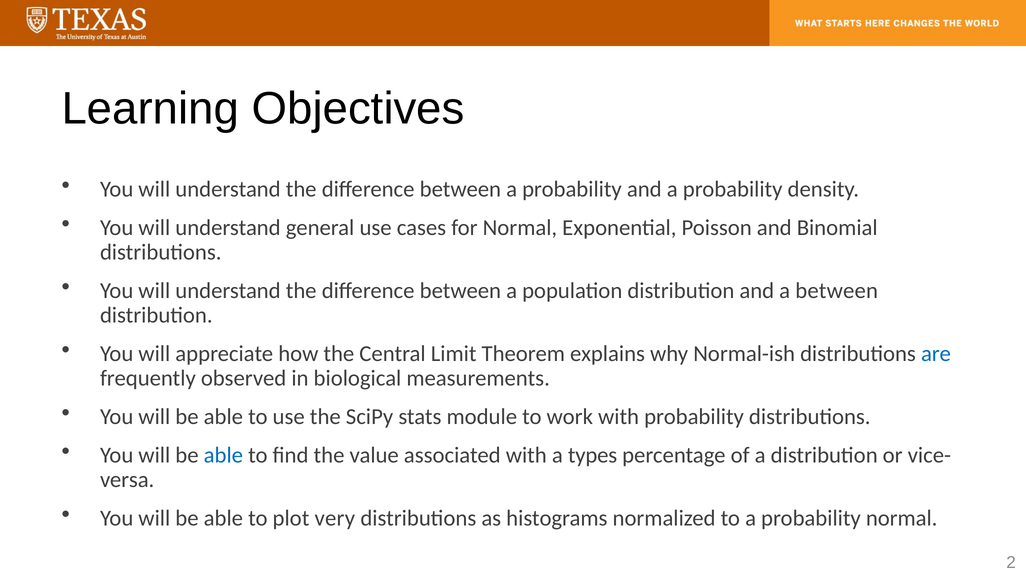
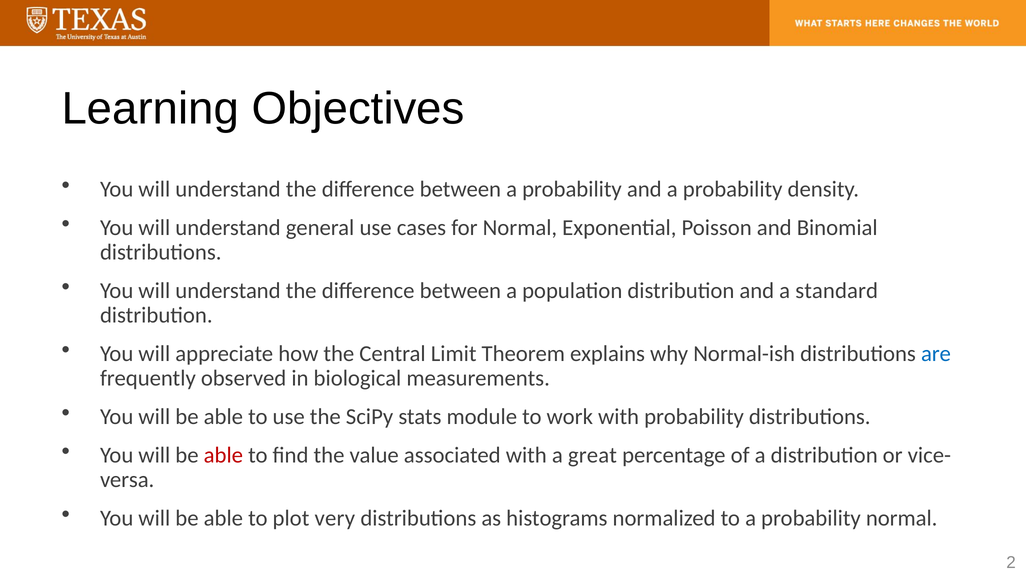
a between: between -> standard (837, 291)
able colour: blue -> red (223, 455)
types: types -> great (592, 455)
